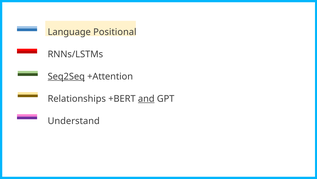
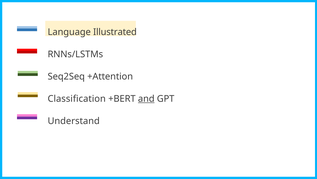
Positional: Positional -> Illustrated (115, 32)
Seq2Seq underline: present -> none (66, 76)
Relationships: Relationships -> Classification (77, 98)
